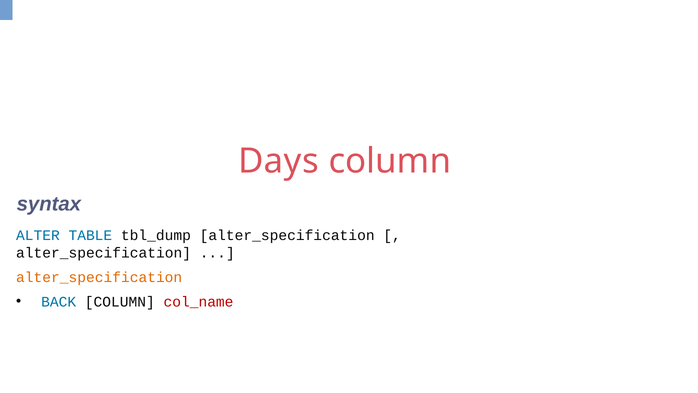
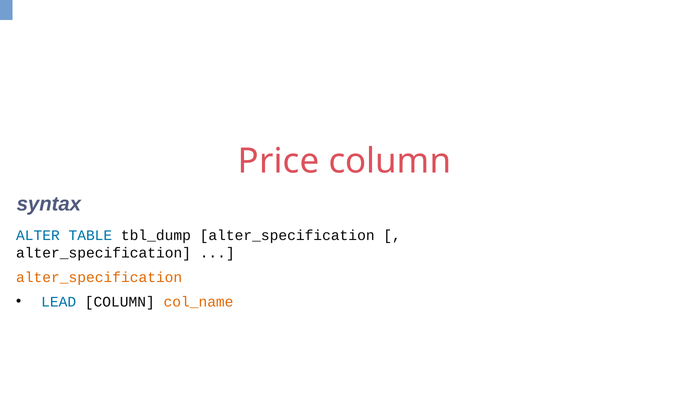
Days: Days -> Price (279, 161)
BACK: BACK -> LEAD (59, 302)
col_name colour: red -> orange (199, 302)
